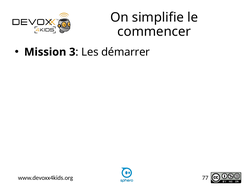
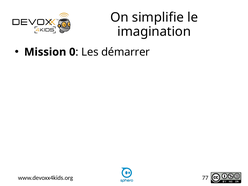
commencer: commencer -> imagination (154, 32)
3: 3 -> 0 (72, 52)
